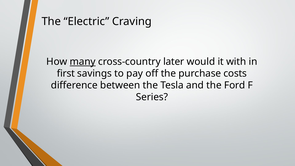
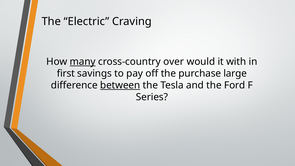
later: later -> over (174, 62)
costs: costs -> large (235, 73)
between underline: none -> present (120, 85)
